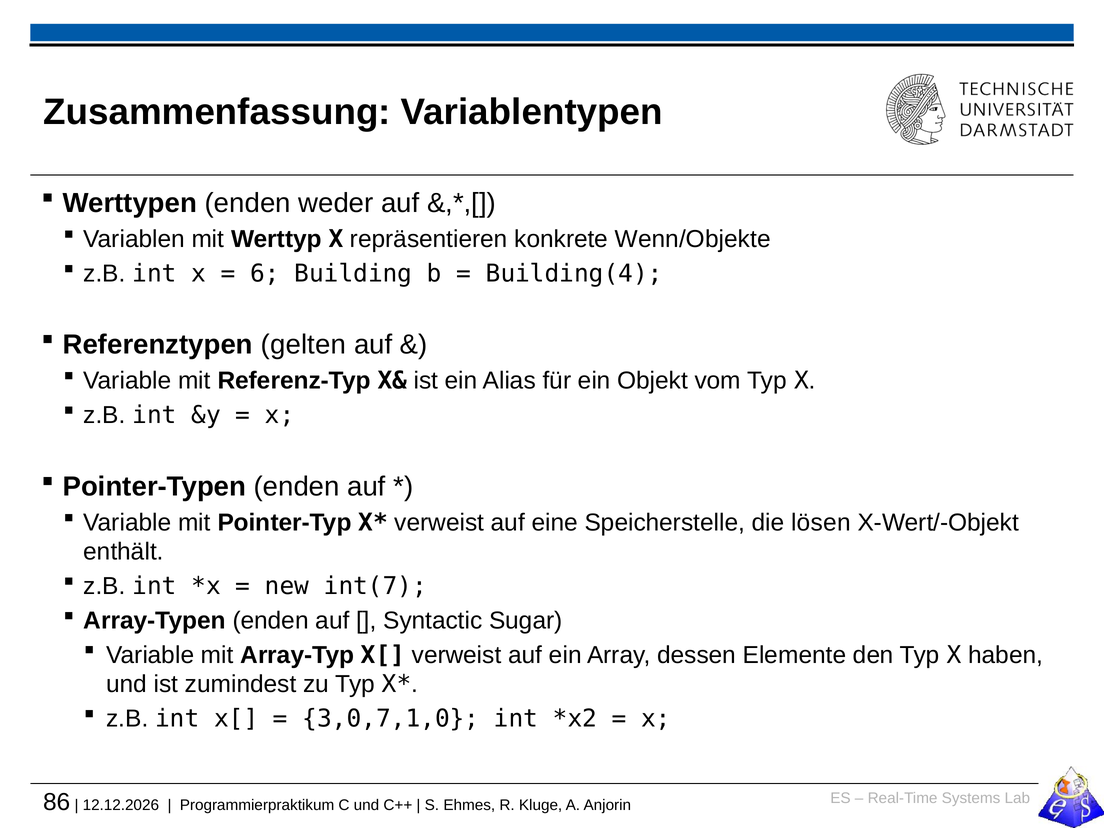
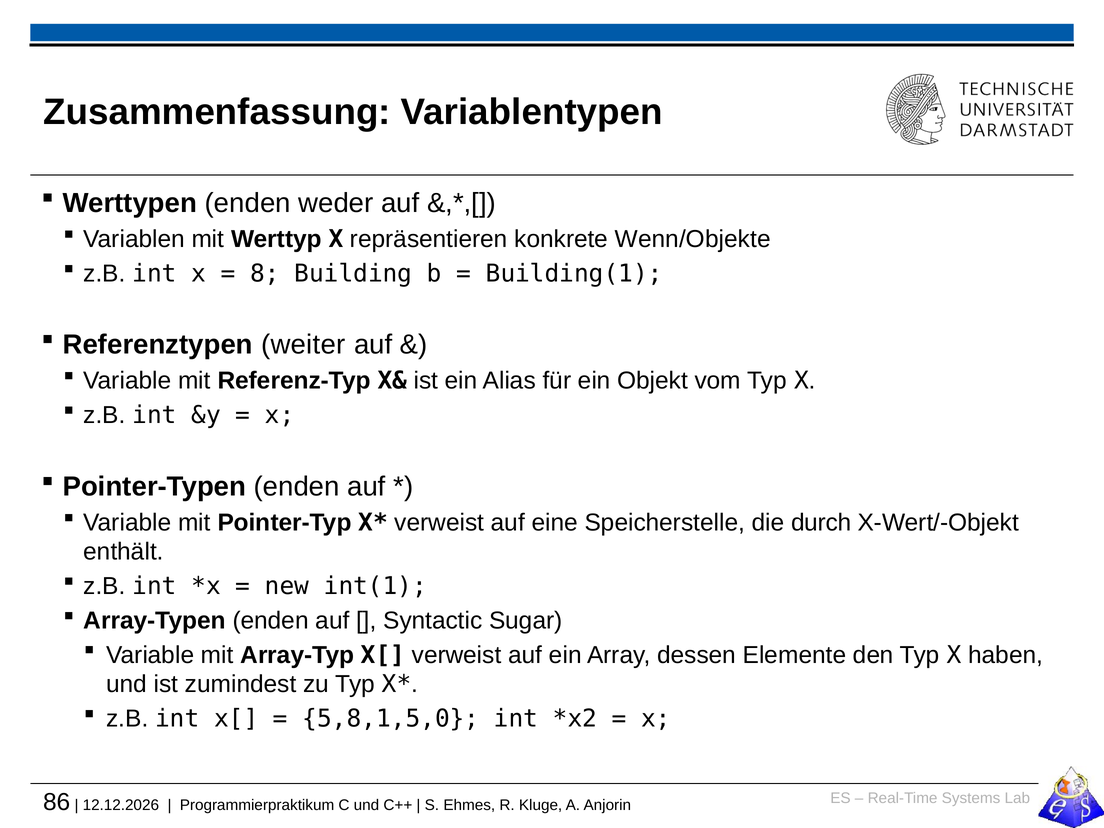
6: 6 -> 8 (265, 274)
Building(4: Building(4 -> Building(1 (574, 274)
gelten: gelten -> weiter (303, 345)
lösen: lösen -> durch (821, 522)
int(7: int(7 -> int(1 (375, 586)
3,0,7,1,0: 3,0,7,1,0 -> 5,8,1,5,0 (391, 719)
